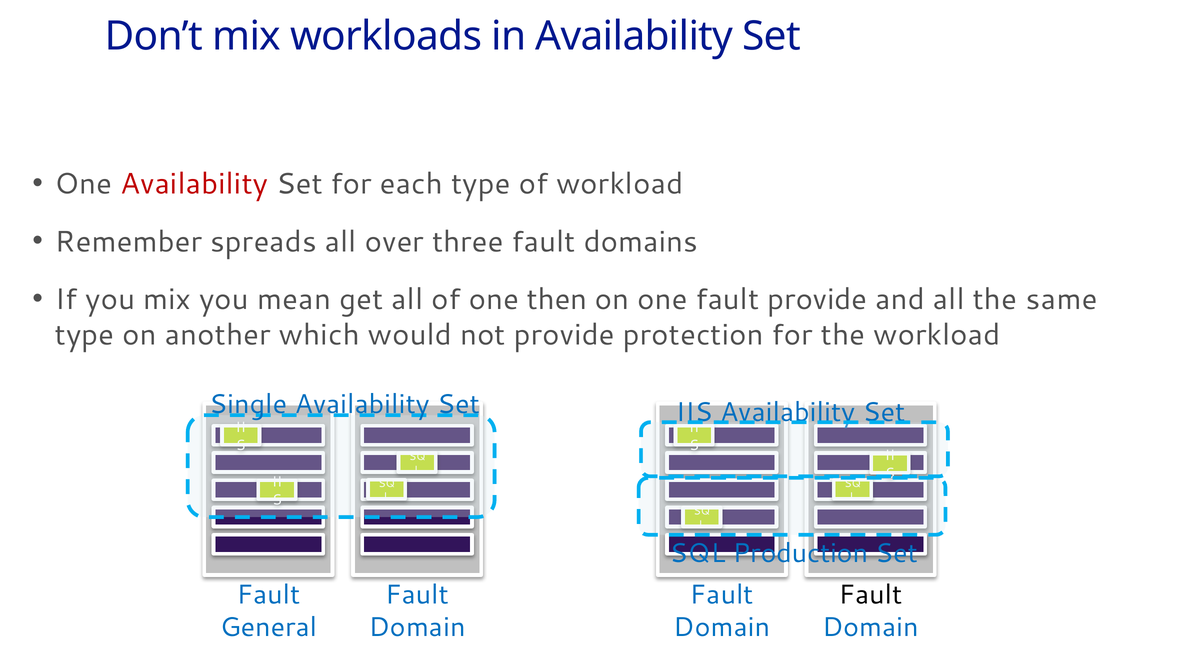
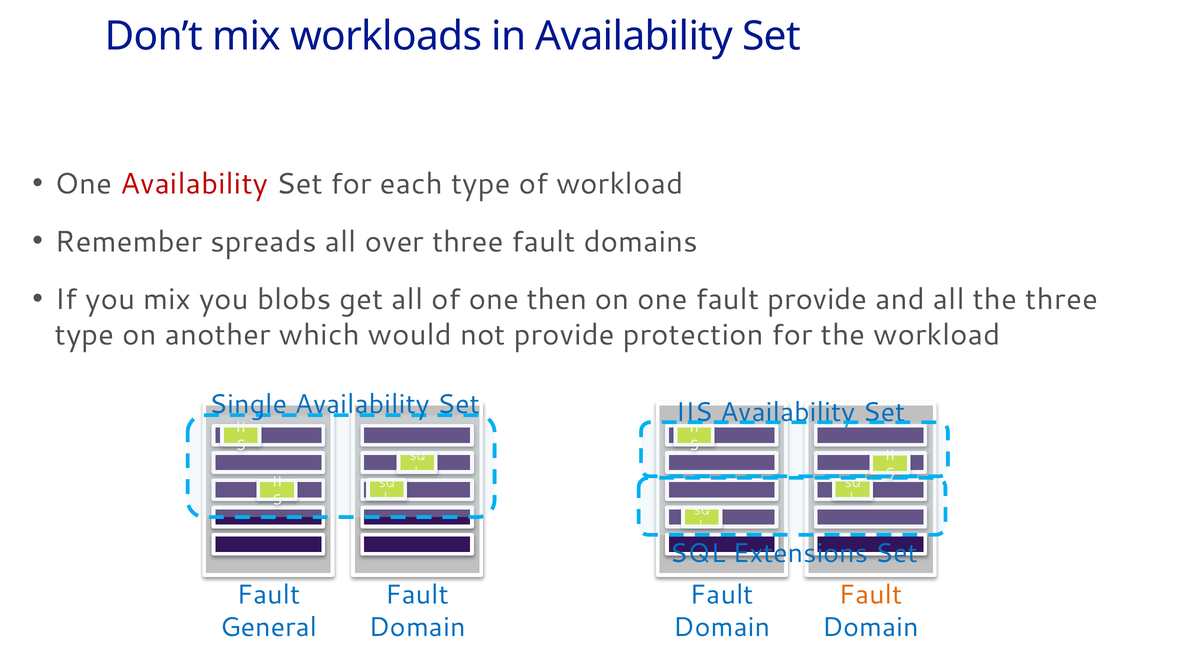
mean: mean -> blobs (294, 300)
the same: same -> three (1062, 300)
Production: Production -> Extensions (800, 553)
Fault colour: black -> orange (871, 595)
